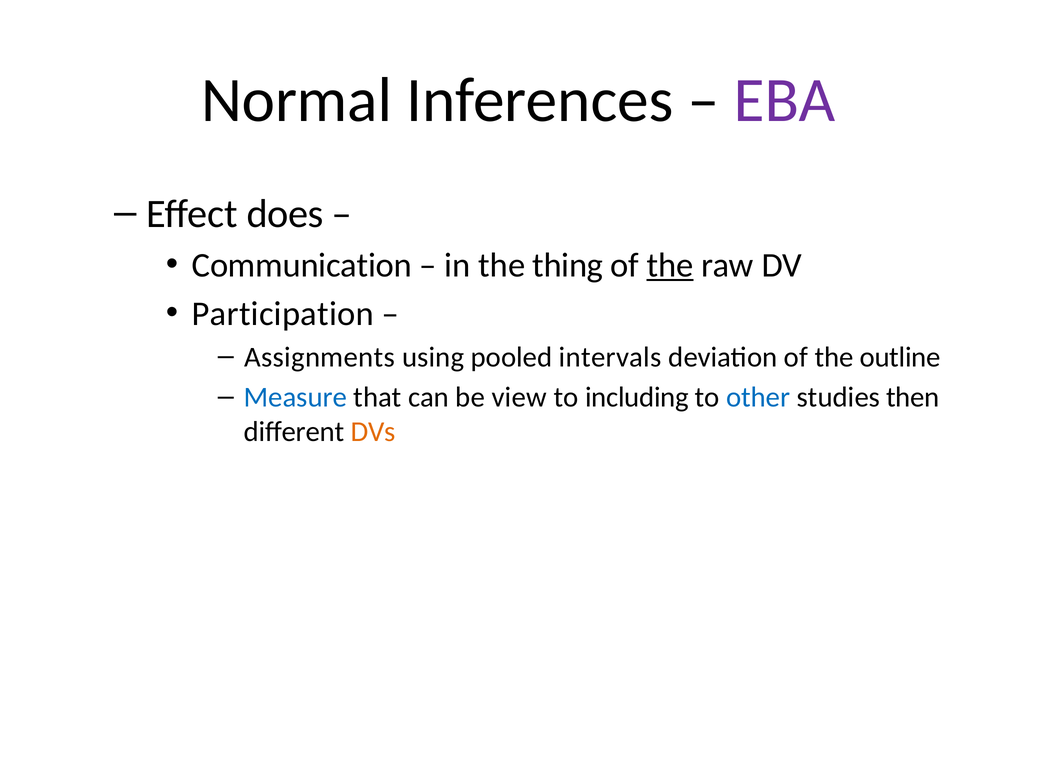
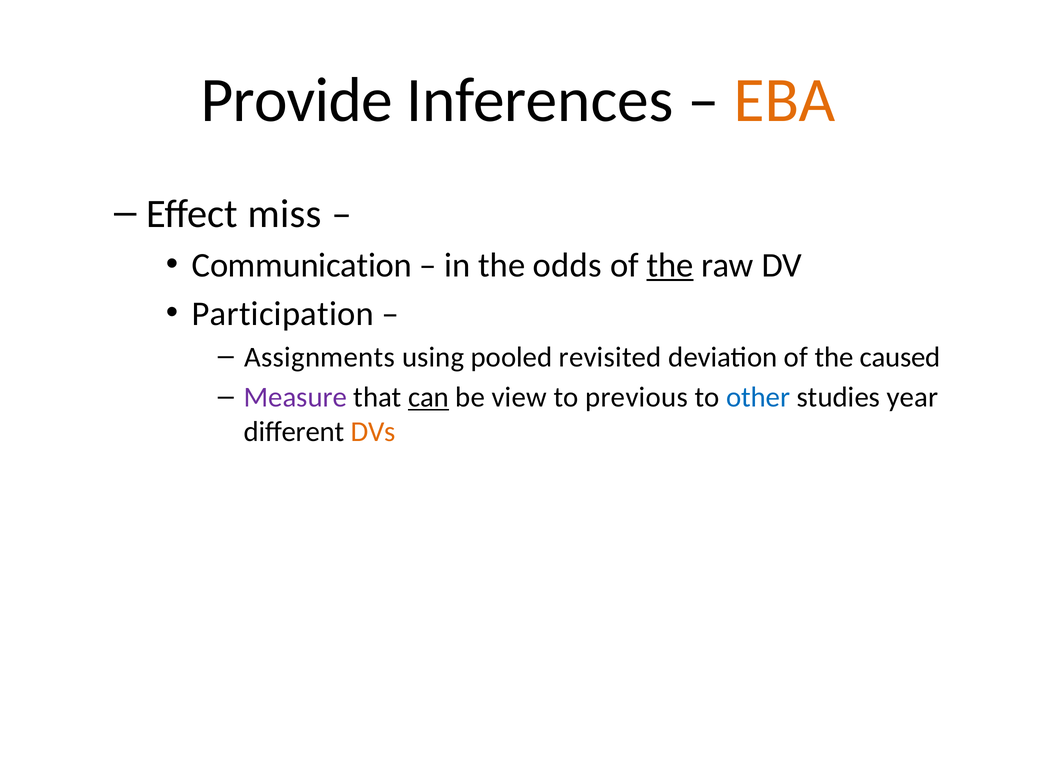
Normal: Normal -> Provide (297, 100)
EBA colour: purple -> orange (785, 100)
does: does -> miss (285, 214)
thing: thing -> odds (567, 265)
intervals: intervals -> revisited (610, 357)
outline: outline -> caused (900, 357)
Measure colour: blue -> purple (295, 397)
can underline: none -> present (428, 397)
including: including -> previous (637, 397)
then: then -> year (913, 397)
